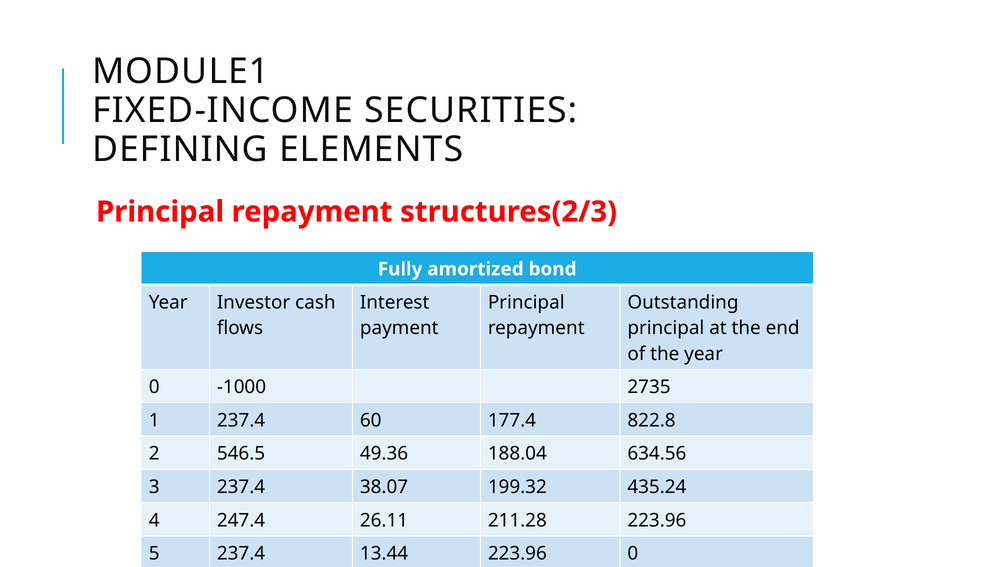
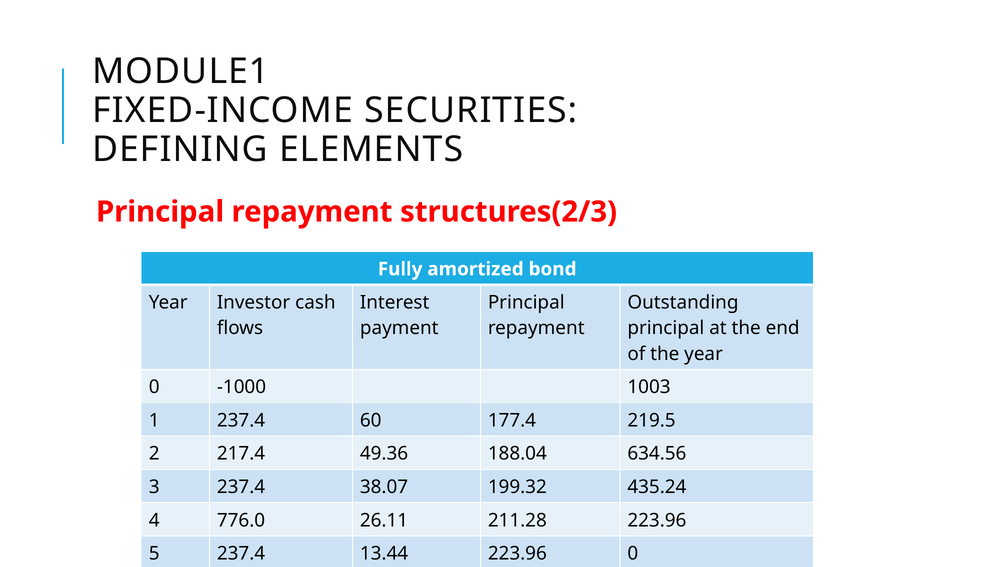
2735: 2735 -> 1003 (649, 387)
822.8: 822.8 -> 219.5 (652, 420)
546.5: 546.5 -> 217.4 (241, 454)
247.4: 247.4 -> 776.0 (241, 520)
